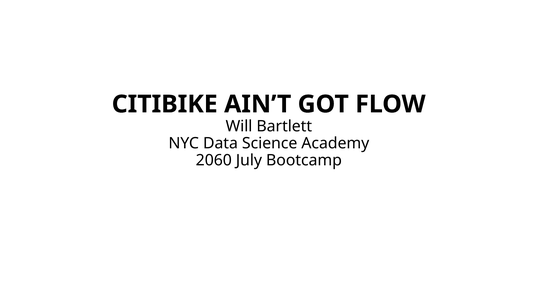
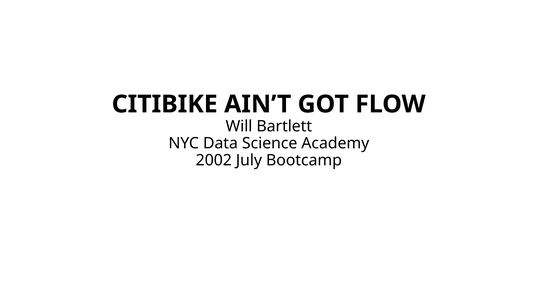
2060: 2060 -> 2002 (214, 160)
